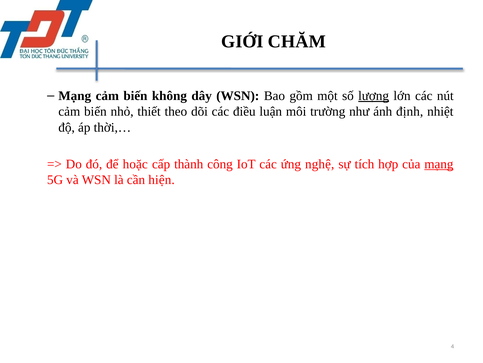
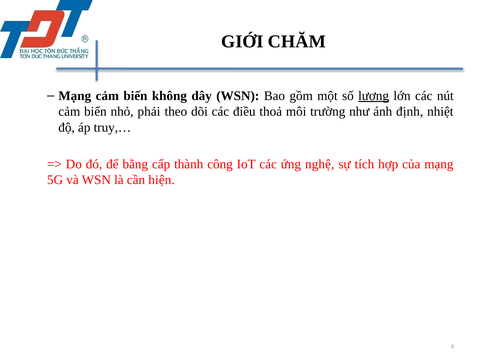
thiết: thiết -> phải (149, 111)
luận: luận -> thoả (271, 111)
thời,…: thời,… -> truy,… (112, 127)
hoặc: hoặc -> bằng (135, 164)
mạng underline: present -> none (439, 164)
